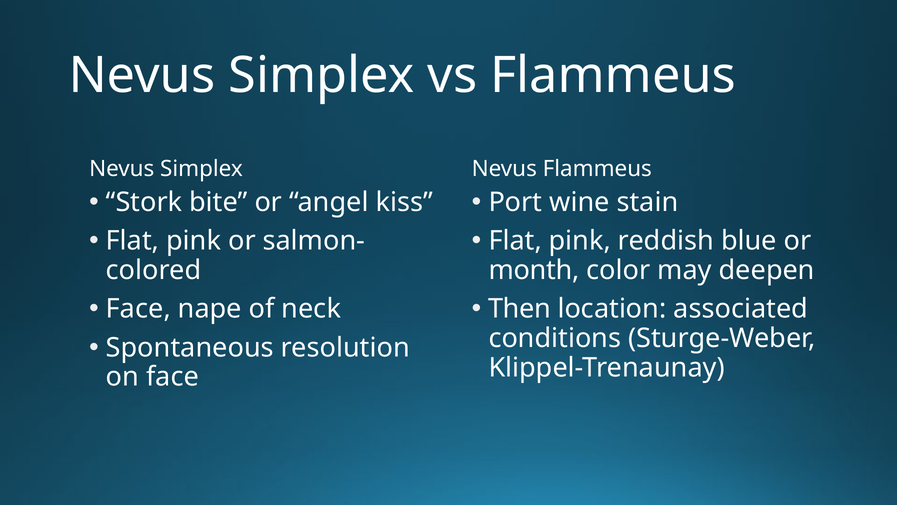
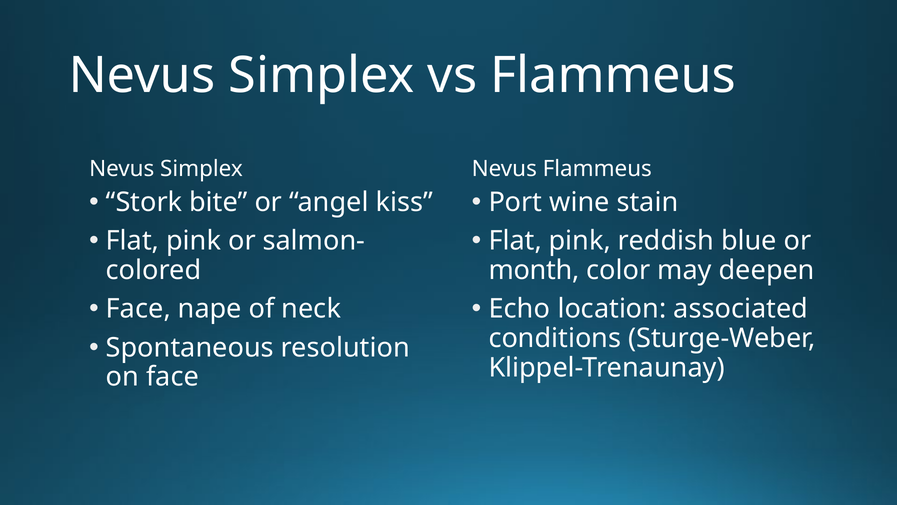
Then: Then -> Echo (519, 309)
